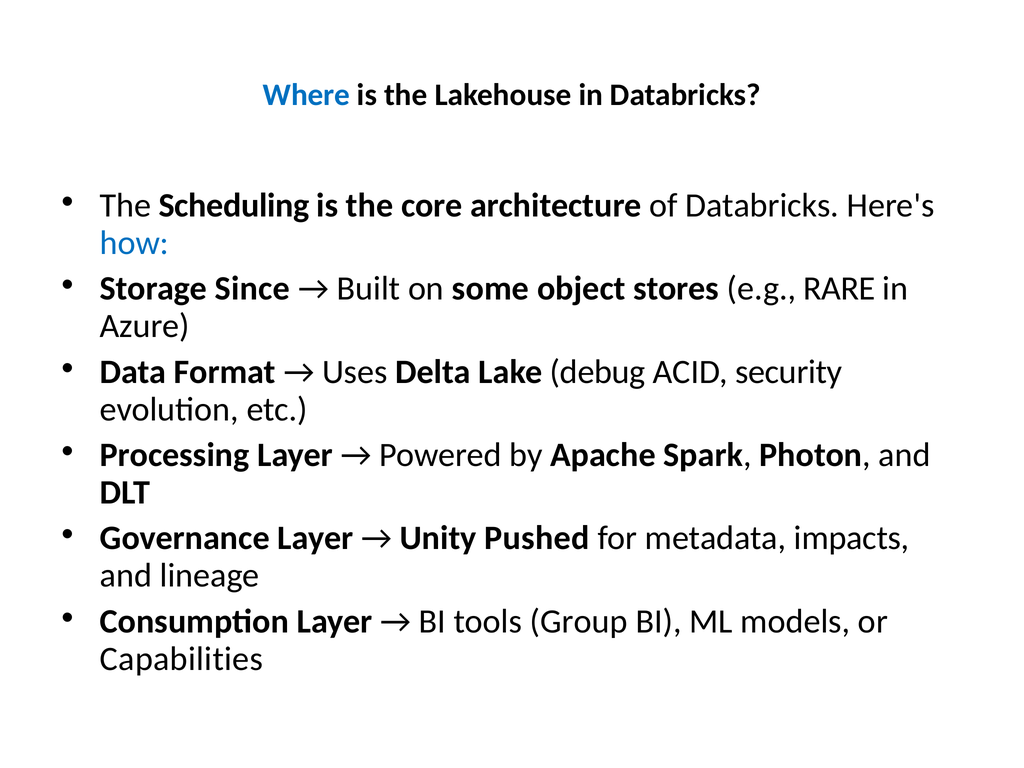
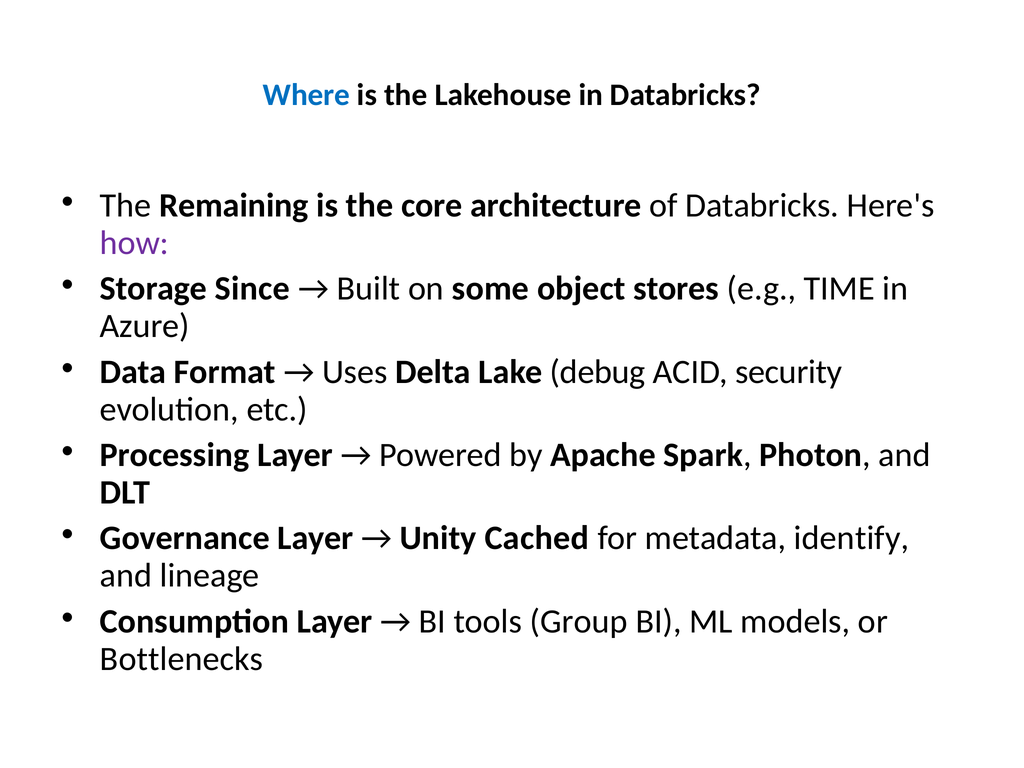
Scheduling: Scheduling -> Remaining (234, 205)
how colour: blue -> purple (134, 243)
RARE: RARE -> TIME (839, 289)
Pushed: Pushed -> Cached (537, 538)
impacts: impacts -> identify (851, 538)
Capabilities: Capabilities -> Bottlenecks (182, 659)
